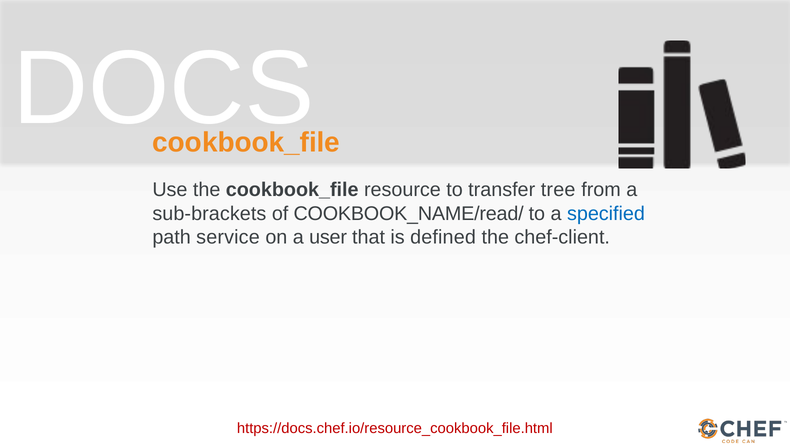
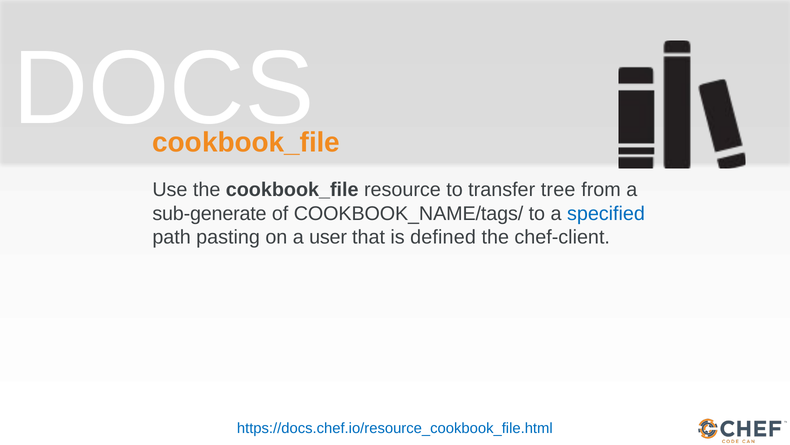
sub-brackets: sub-brackets -> sub-generate (210, 213)
COOKBOOK_NAME/read/: COOKBOOK_NAME/read/ -> COOKBOOK_NAME/tags/ (409, 213)
service: service -> pasting (228, 237)
https://docs.chef.io/resource_cookbook_file.html colour: red -> blue (395, 428)
